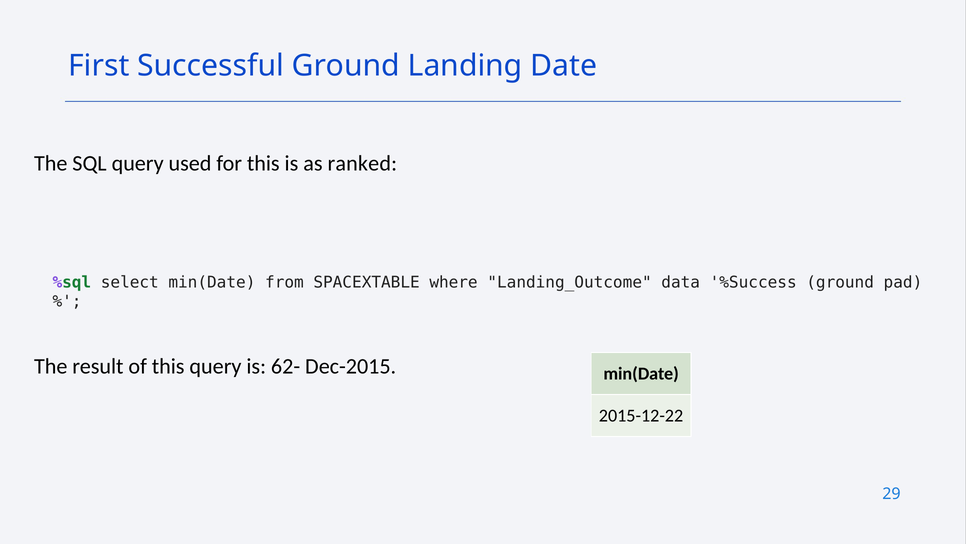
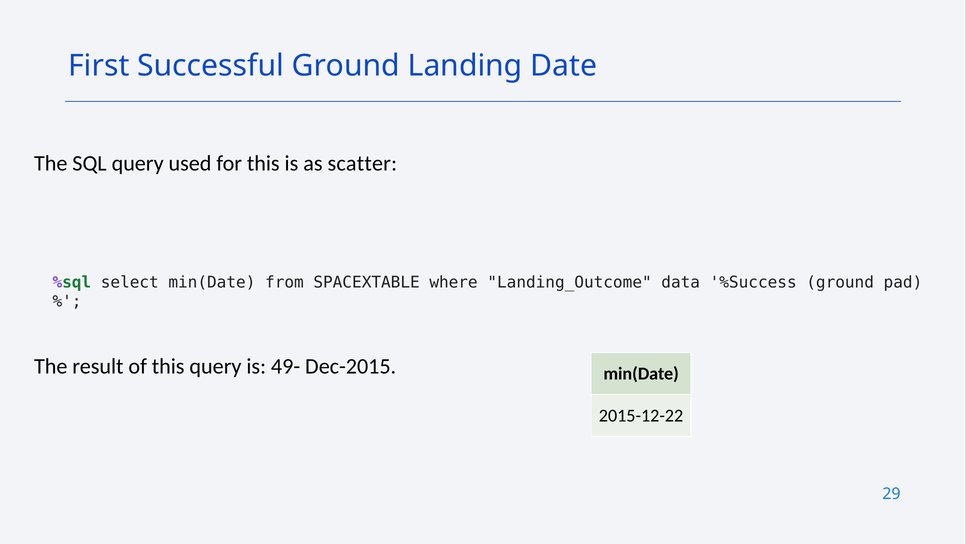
ranked: ranked -> scatter (362, 163)
62-: 62- -> 49- (286, 366)
